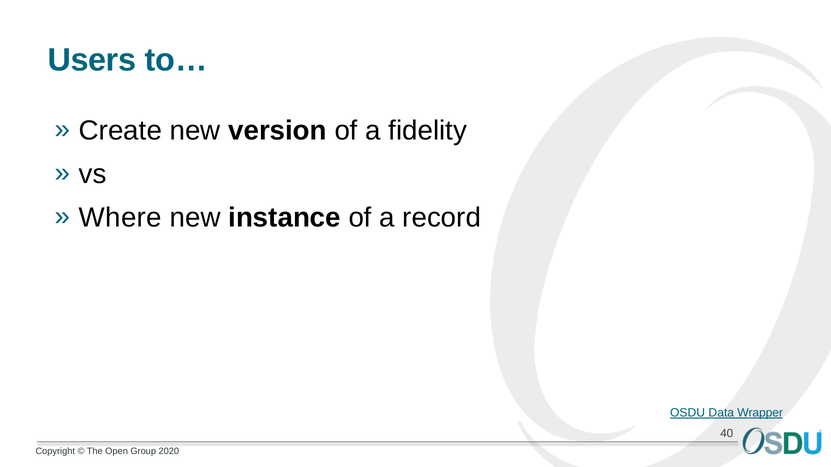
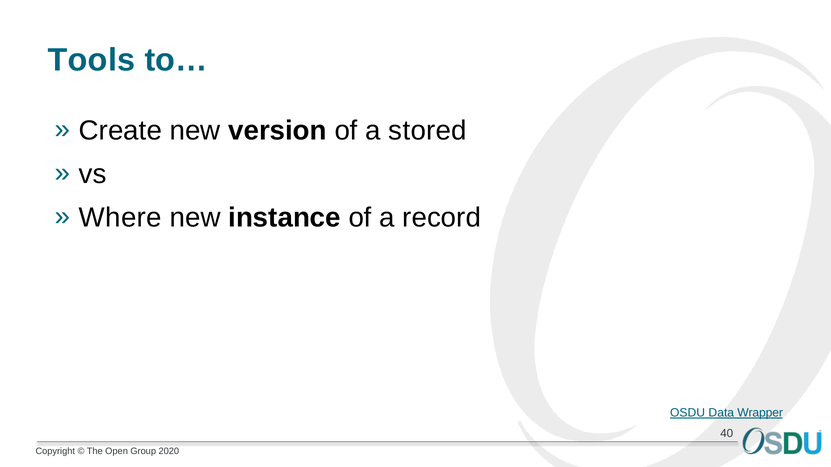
Users: Users -> Tools (92, 60)
fidelity: fidelity -> stored (428, 131)
